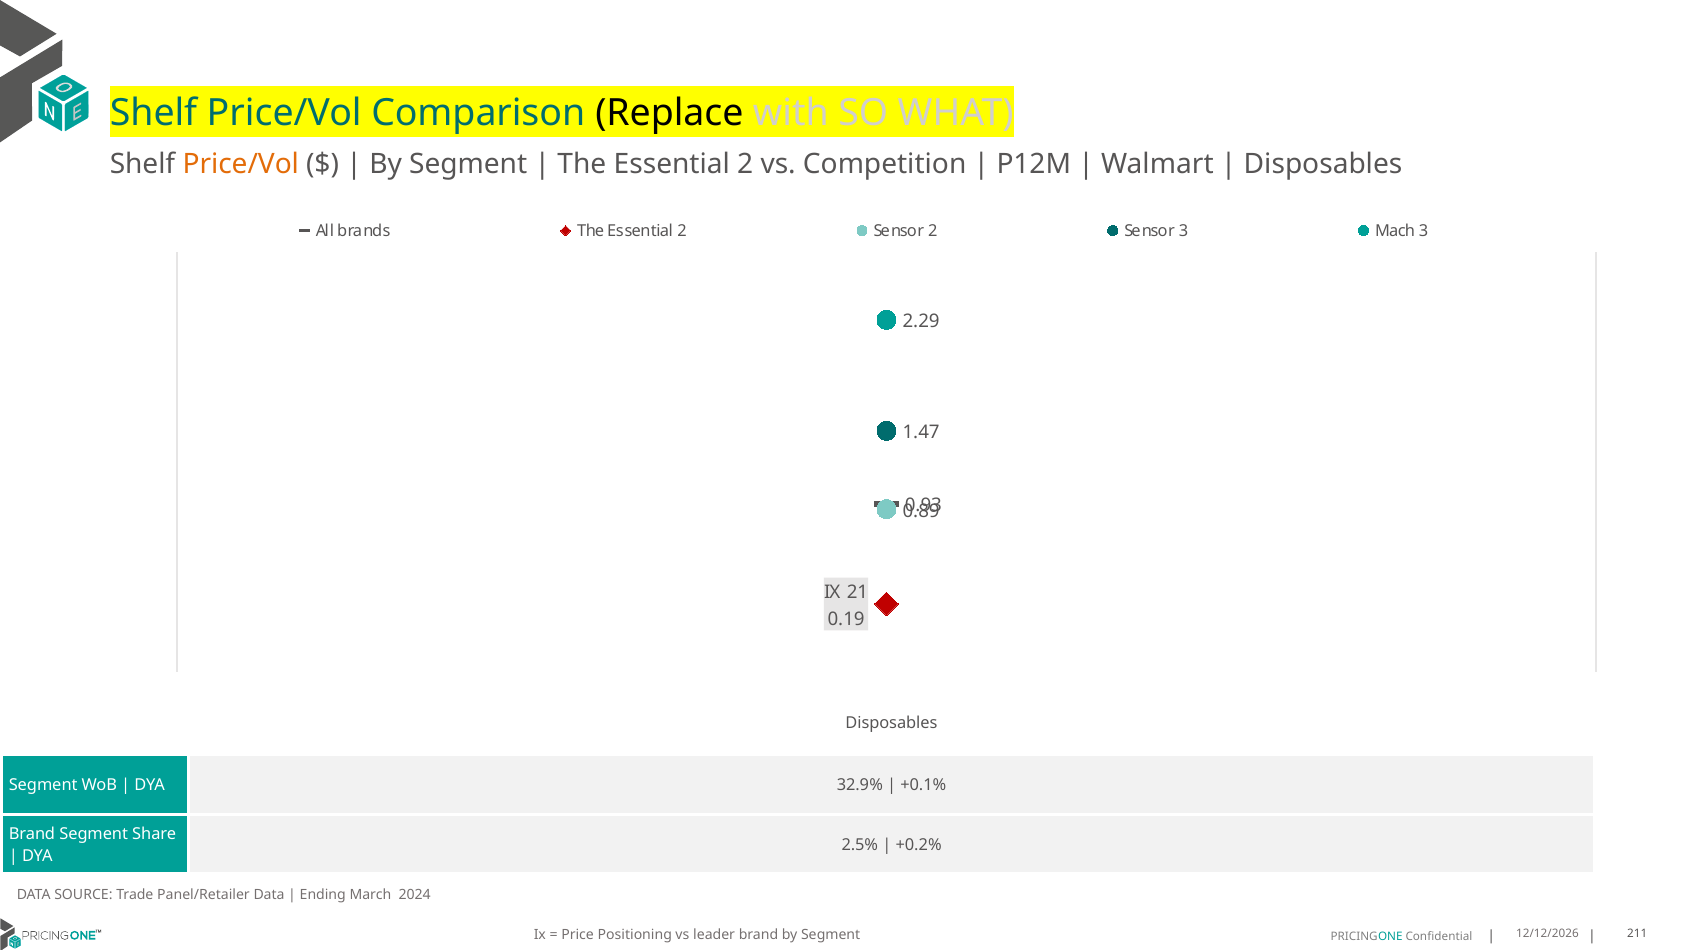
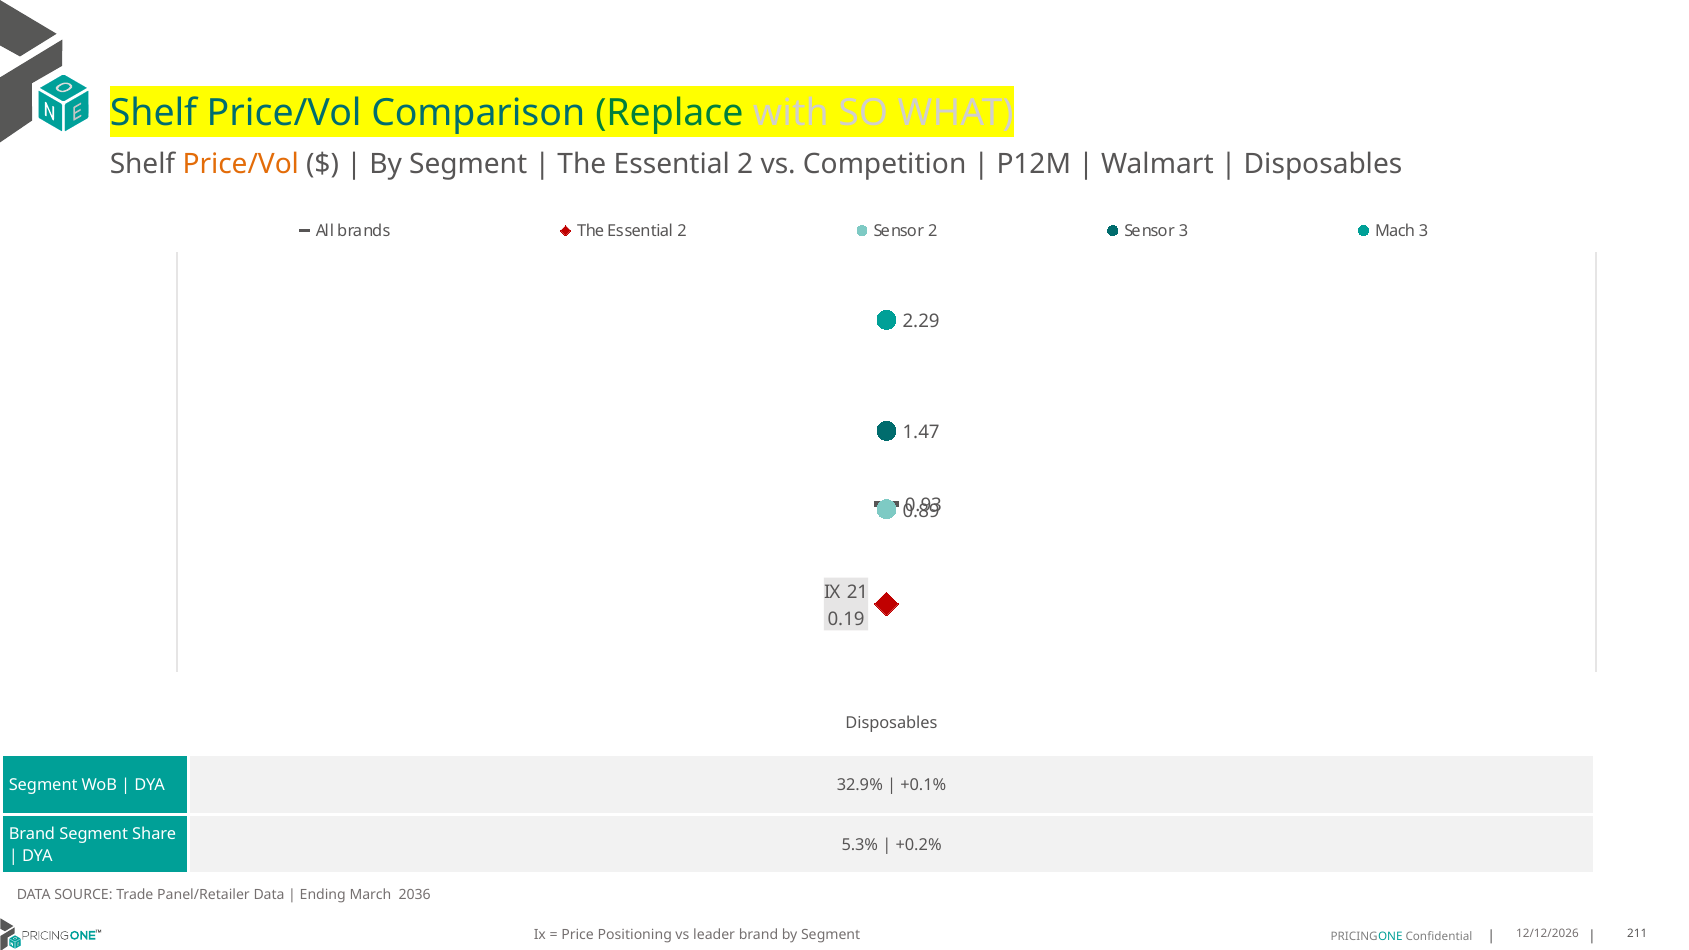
Replace colour: black -> green (669, 114)
2.5%: 2.5% -> 5.3% (860, 845)
2024: 2024 -> 2036 (415, 895)
